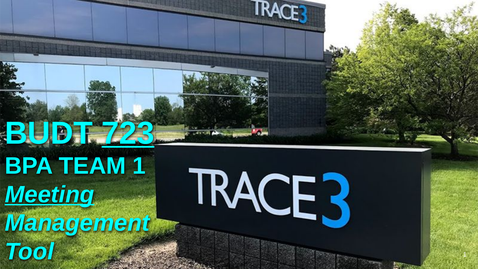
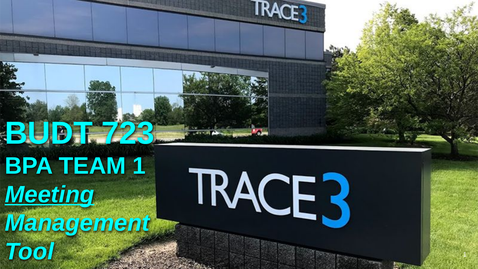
723 underline: present -> none (128, 133)
